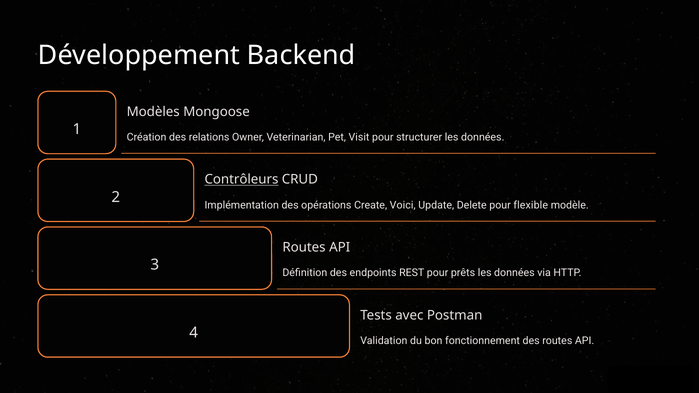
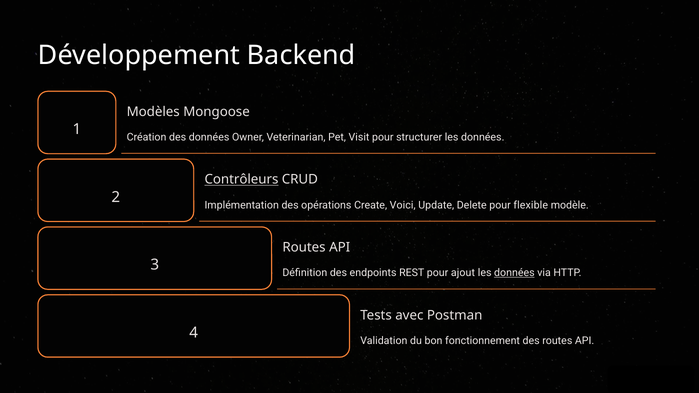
des relations: relations -> données (209, 137)
prêts: prêts -> ajout (463, 273)
données underline: none -> present (514, 273)
